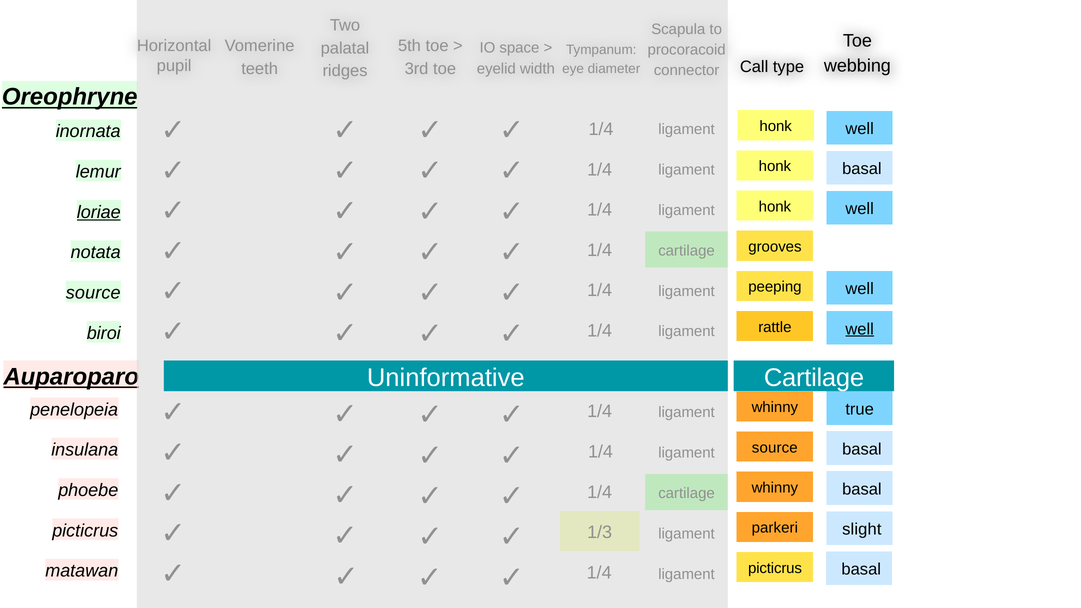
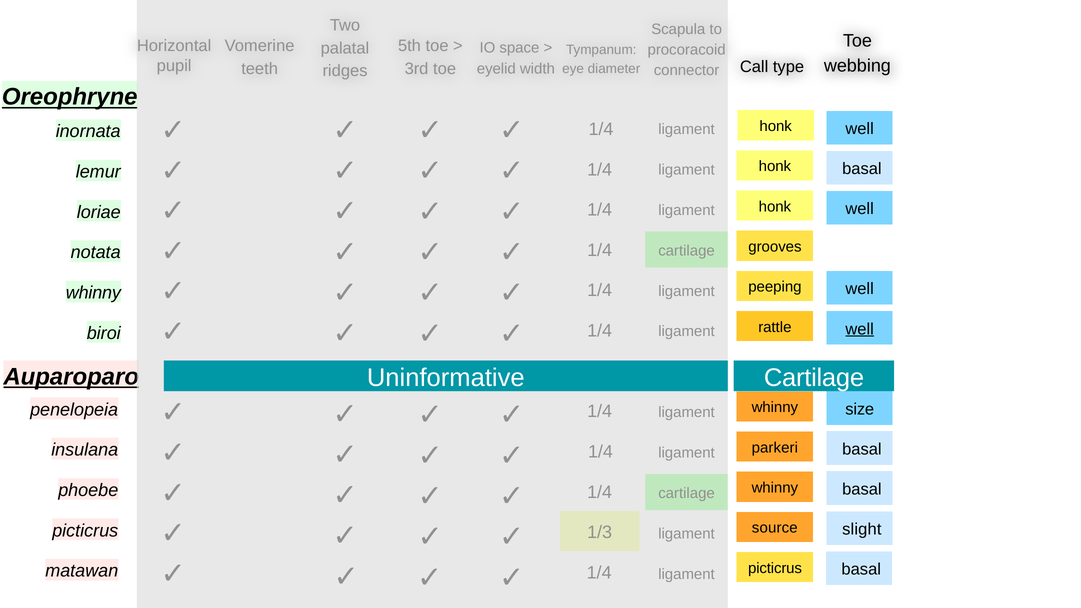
loriae underline: present -> none (99, 212)
source: source -> whinny (93, 293)
true: true -> size (860, 409)
source: source -> parkeri (775, 448)
parkeri: parkeri -> source (775, 528)
